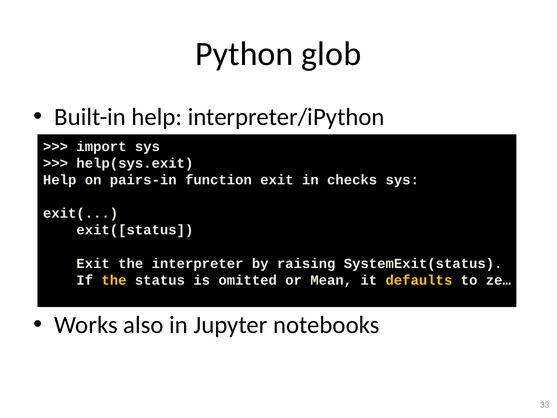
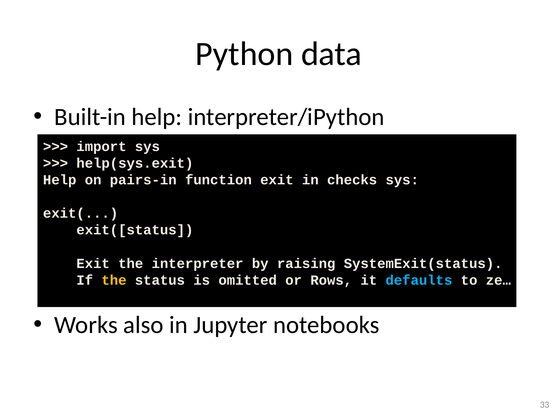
glob: glob -> data (331, 54)
Mean: Mean -> Rows (331, 280)
defaults colour: yellow -> light blue (419, 280)
